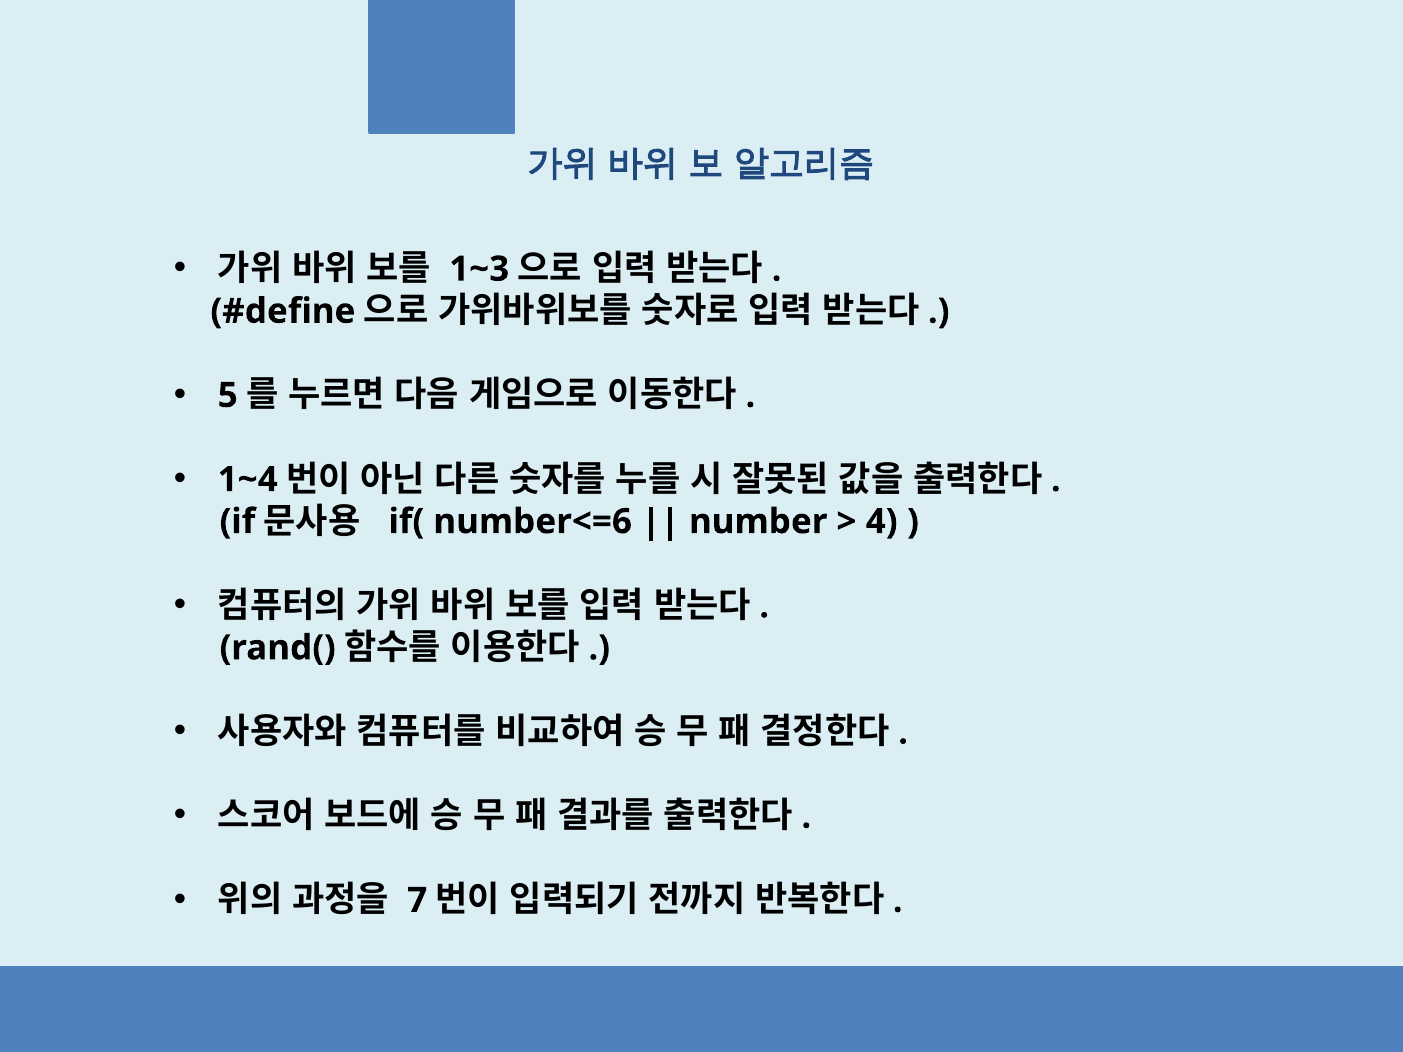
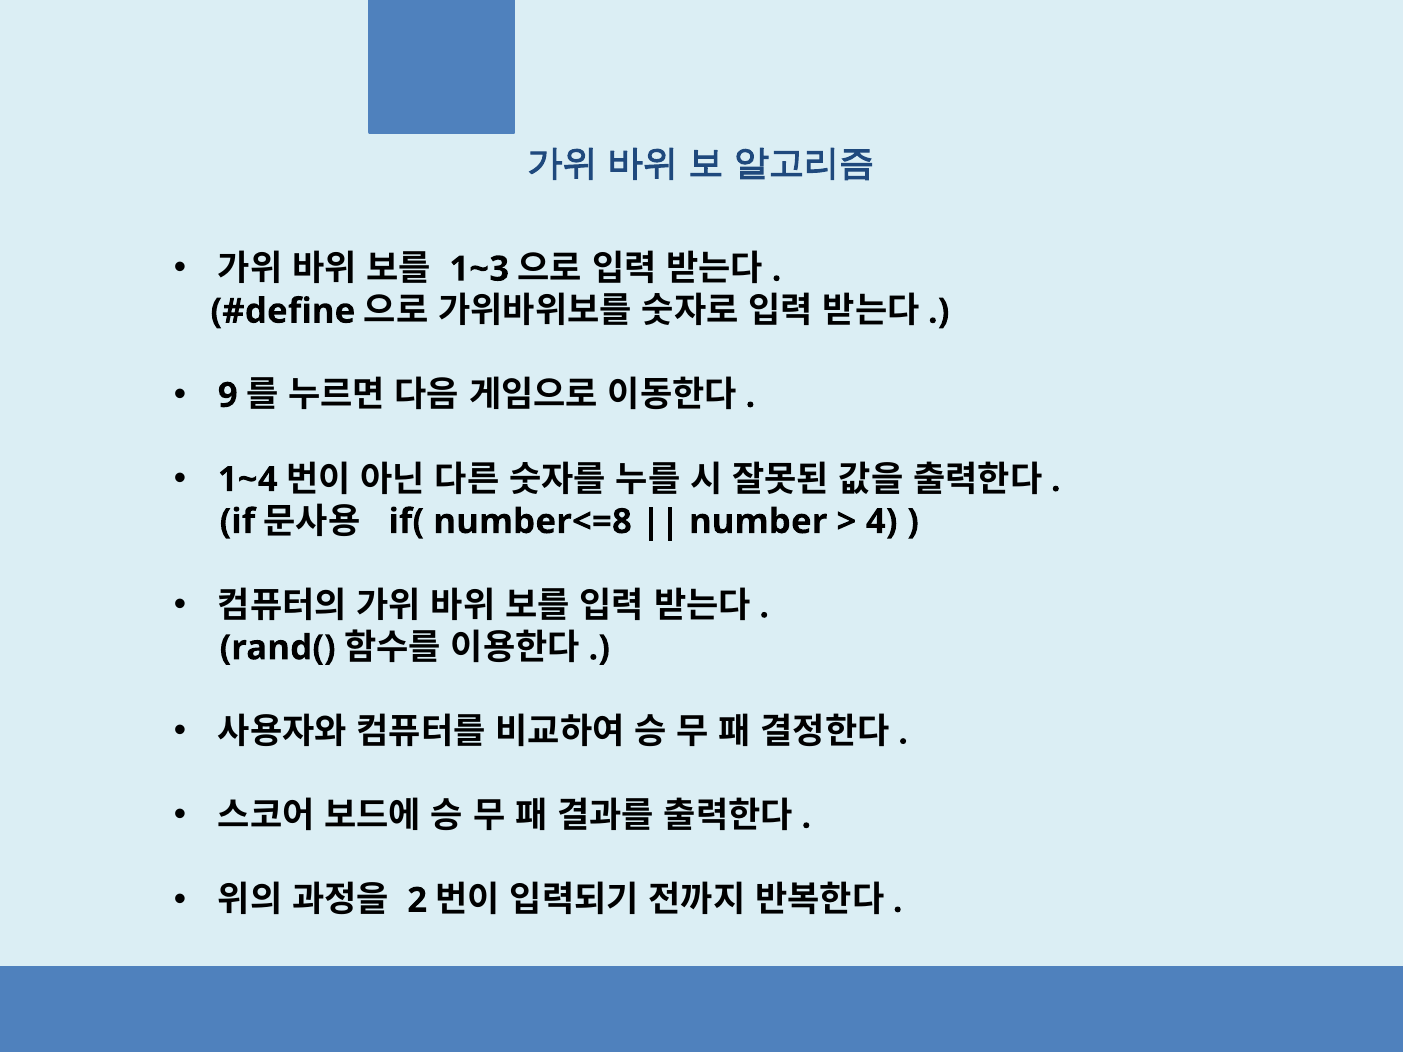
5: 5 -> 9 (228, 395)
number<=6: number<=6 -> number<=8 (533, 522)
7: 7 -> 2 (417, 901)
